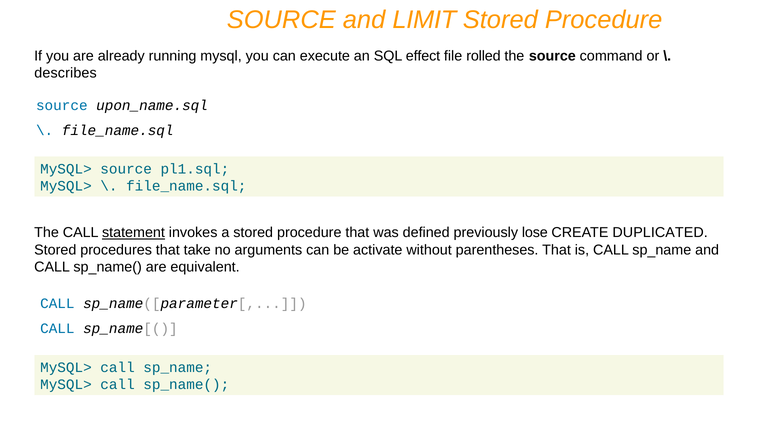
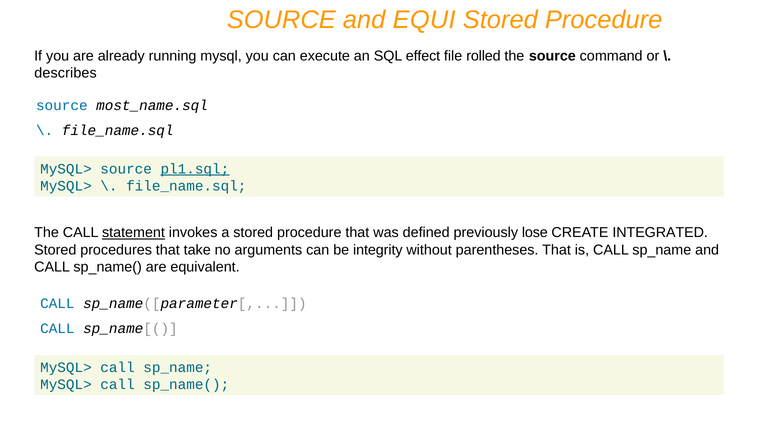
LIMIT: LIMIT -> EQUI (424, 20)
upon_name.sql: upon_name.sql -> most_name.sql (152, 105)
pl1.sql underline: none -> present (195, 169)
DUPLICATED: DUPLICATED -> INTEGRATED (660, 233)
activate: activate -> integrity (378, 250)
